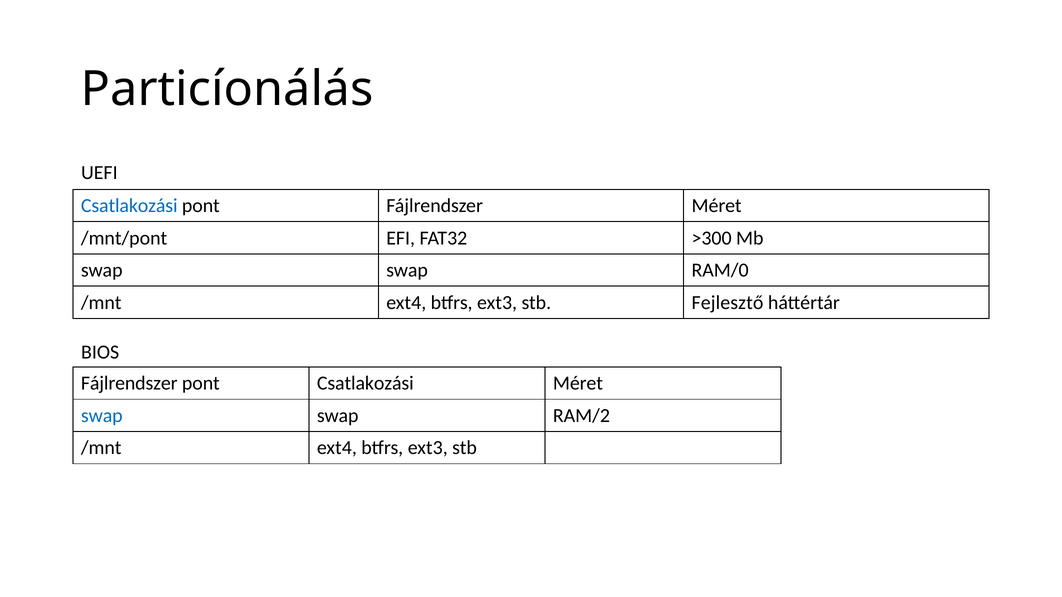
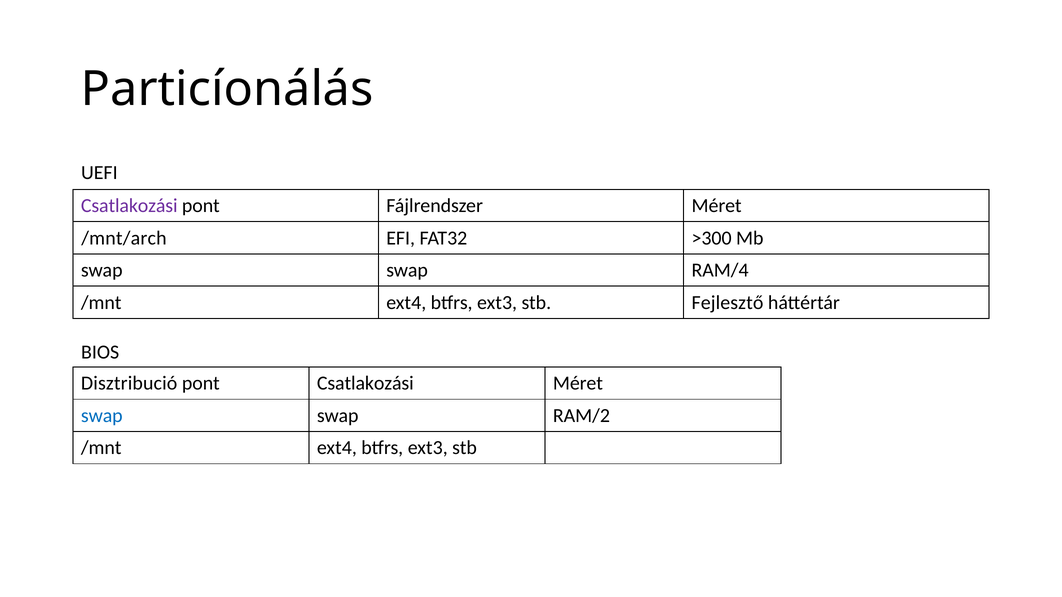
Csatlakozási colour: blue -> purple (129, 206)
/mnt/pont: /mnt/pont -> /mnt/arch (124, 238)
RAM/0: RAM/0 -> RAM/4 (720, 270)
Fájlrendszer: Fájlrendszer -> Disztribució (129, 384)
